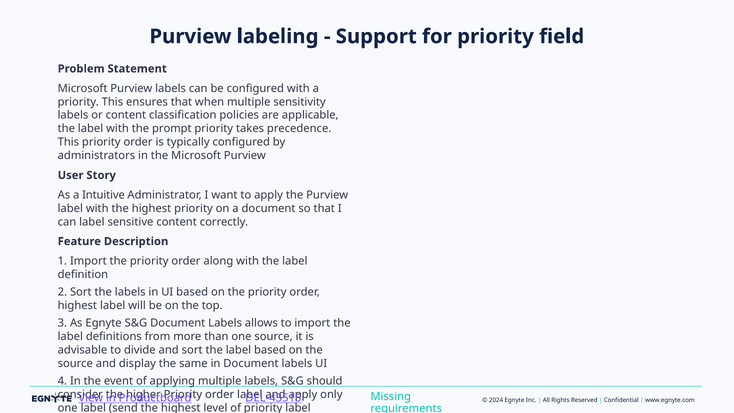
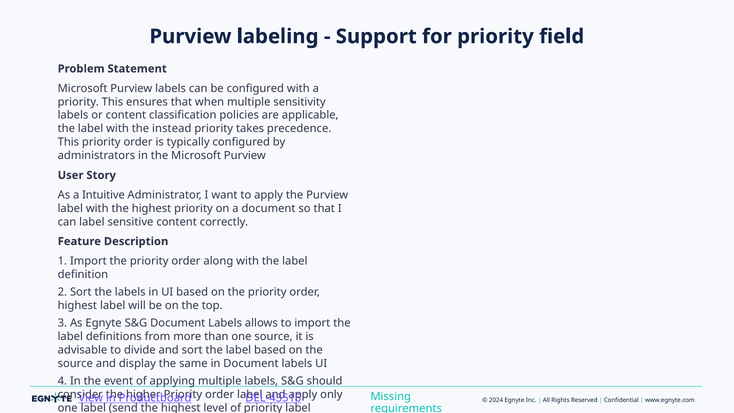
prompt: prompt -> instead (172, 129)
